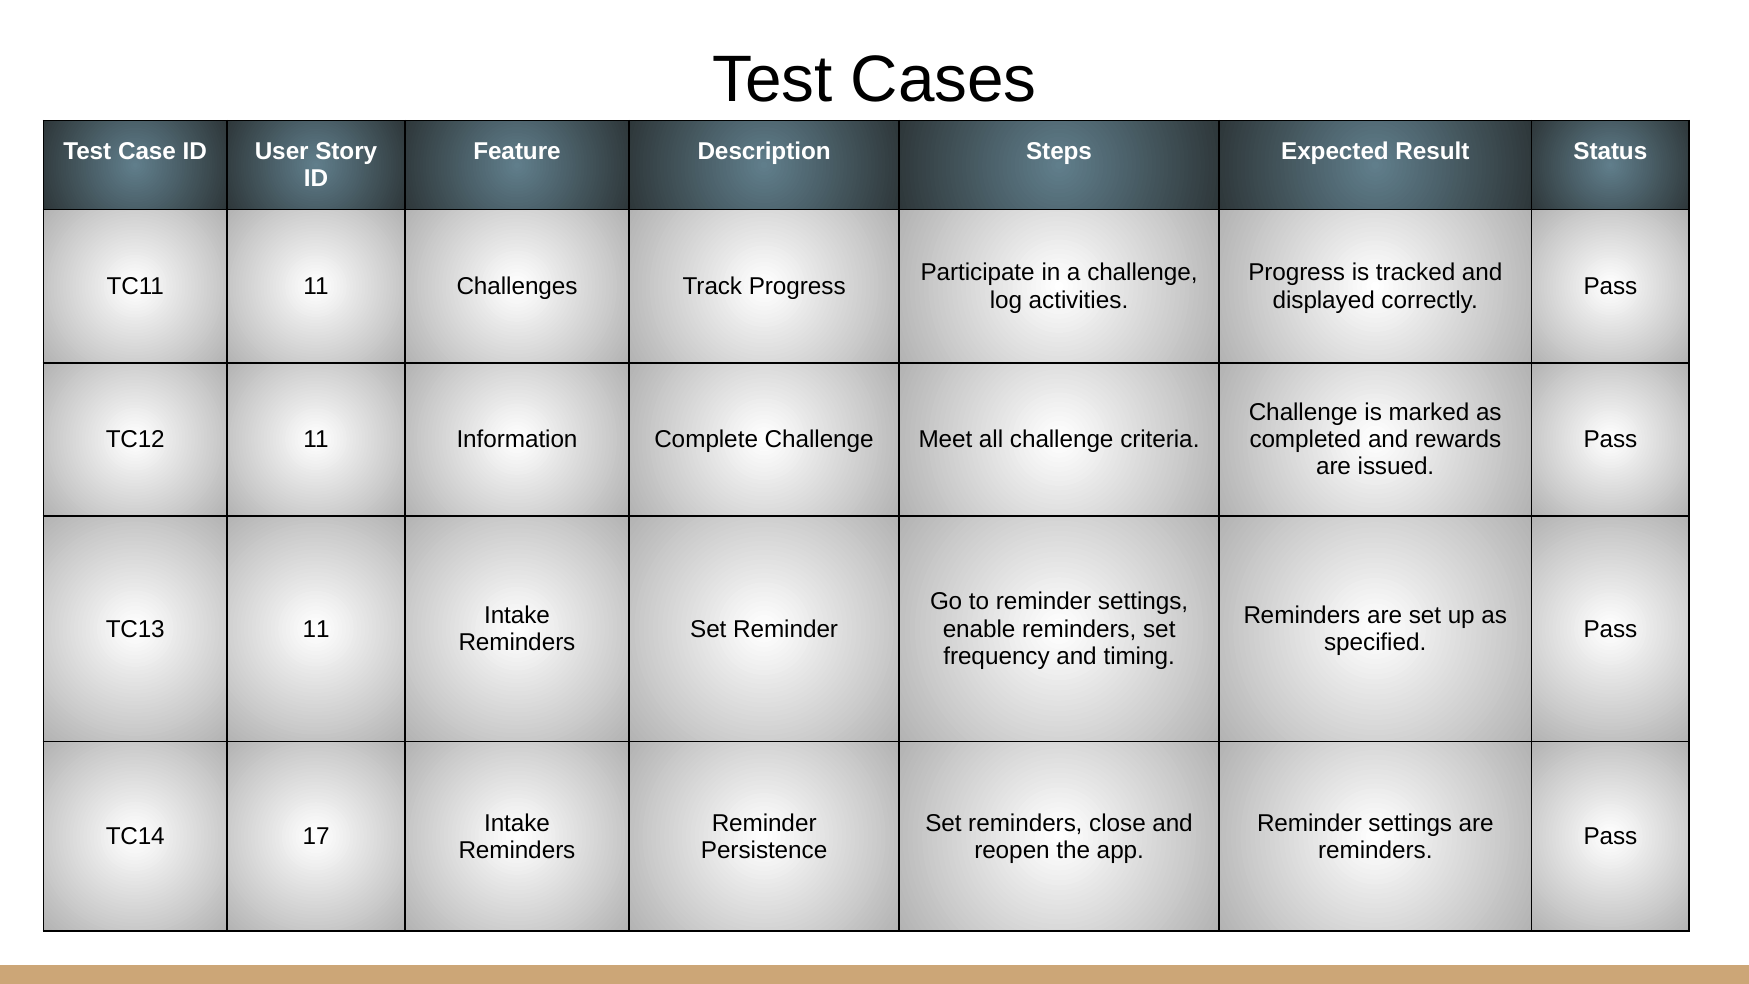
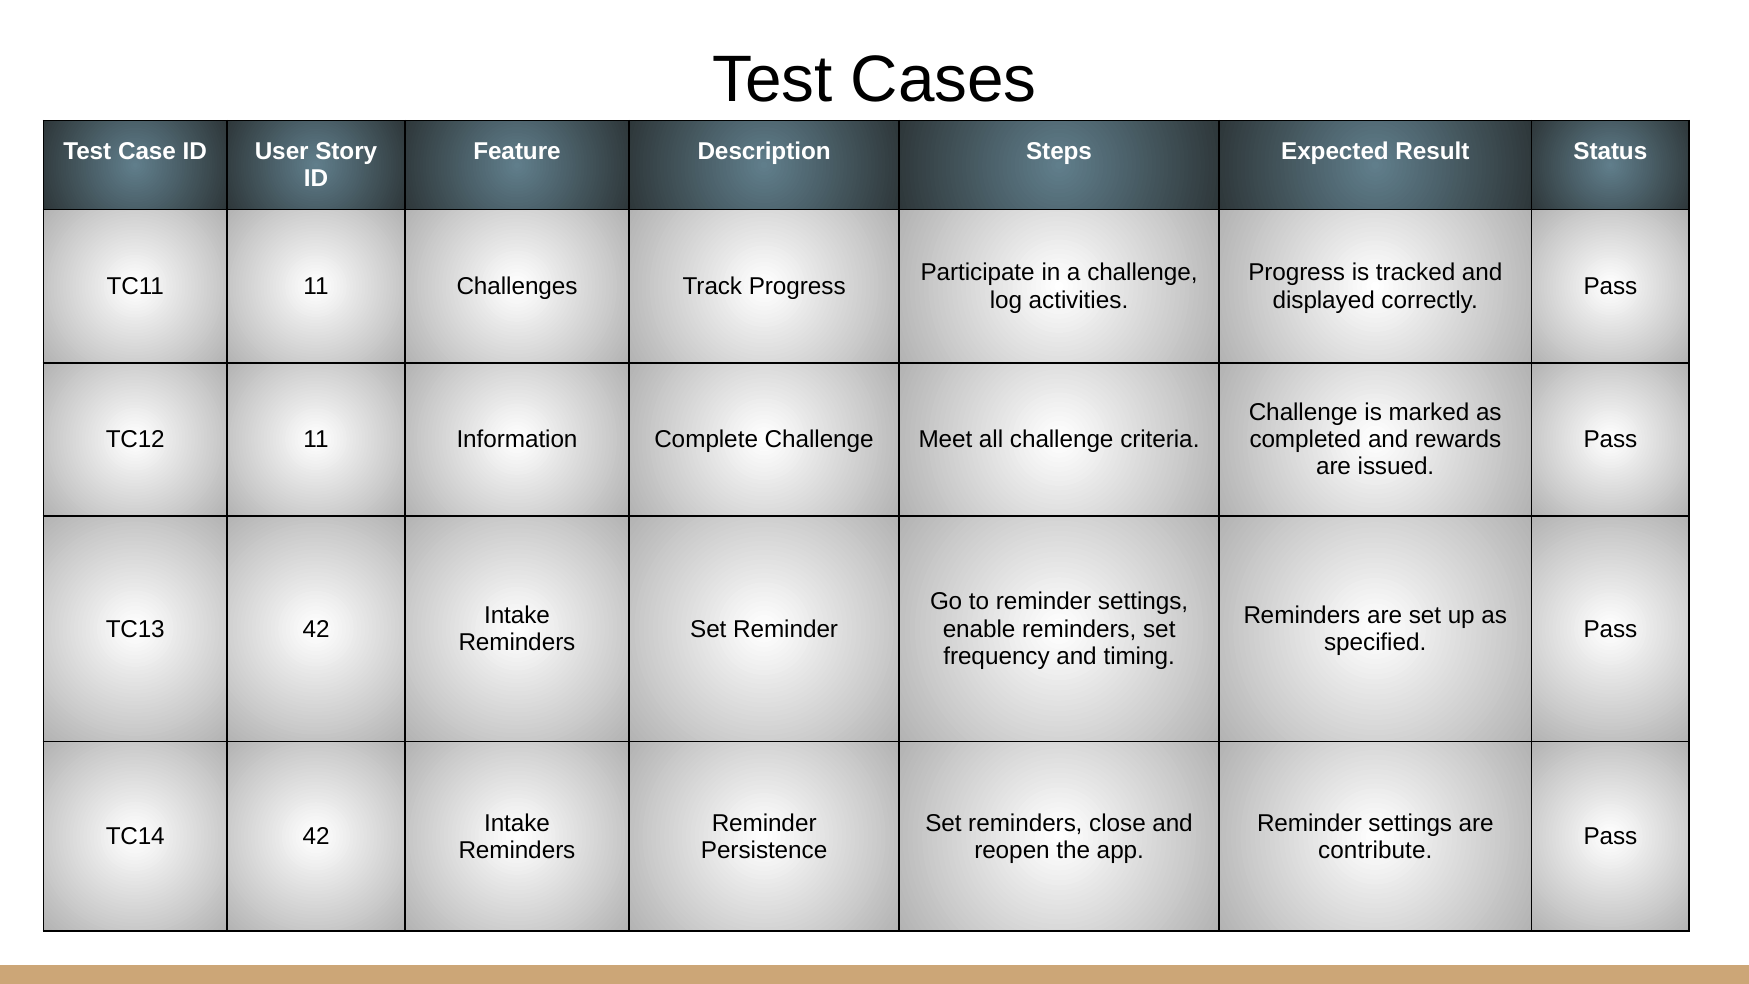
TC13 11: 11 -> 42 (316, 629)
TC14 17: 17 -> 42 (316, 837)
reminders: reminders -> contribute (1375, 850)
